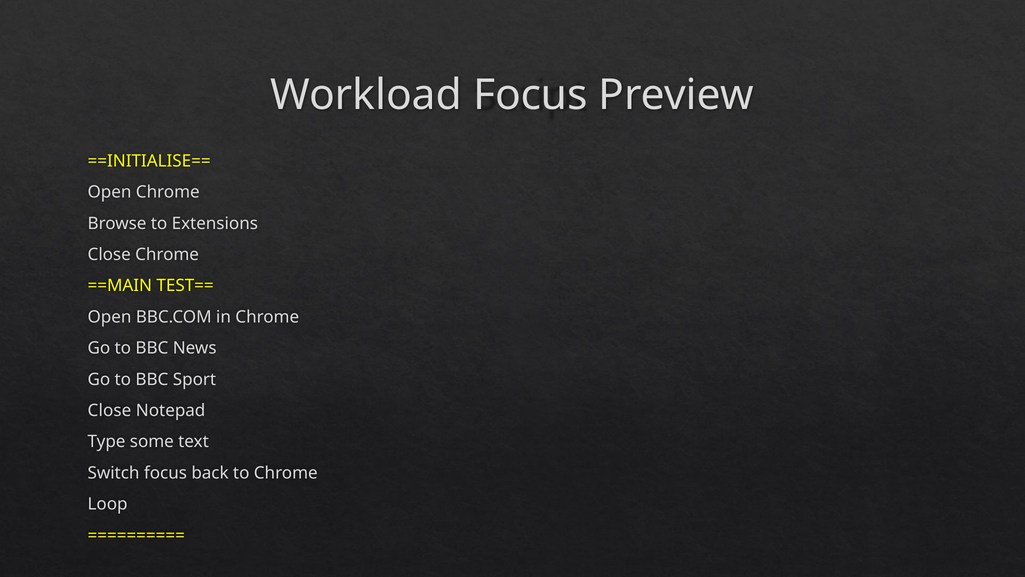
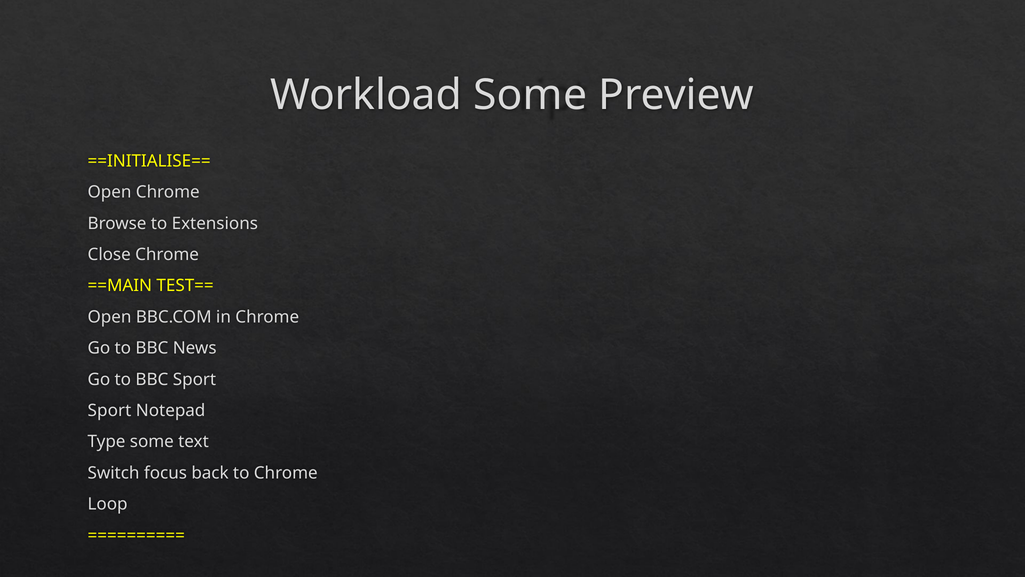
Workload Focus: Focus -> Some (530, 95)
Close: Close -> Sport (109, 410)
